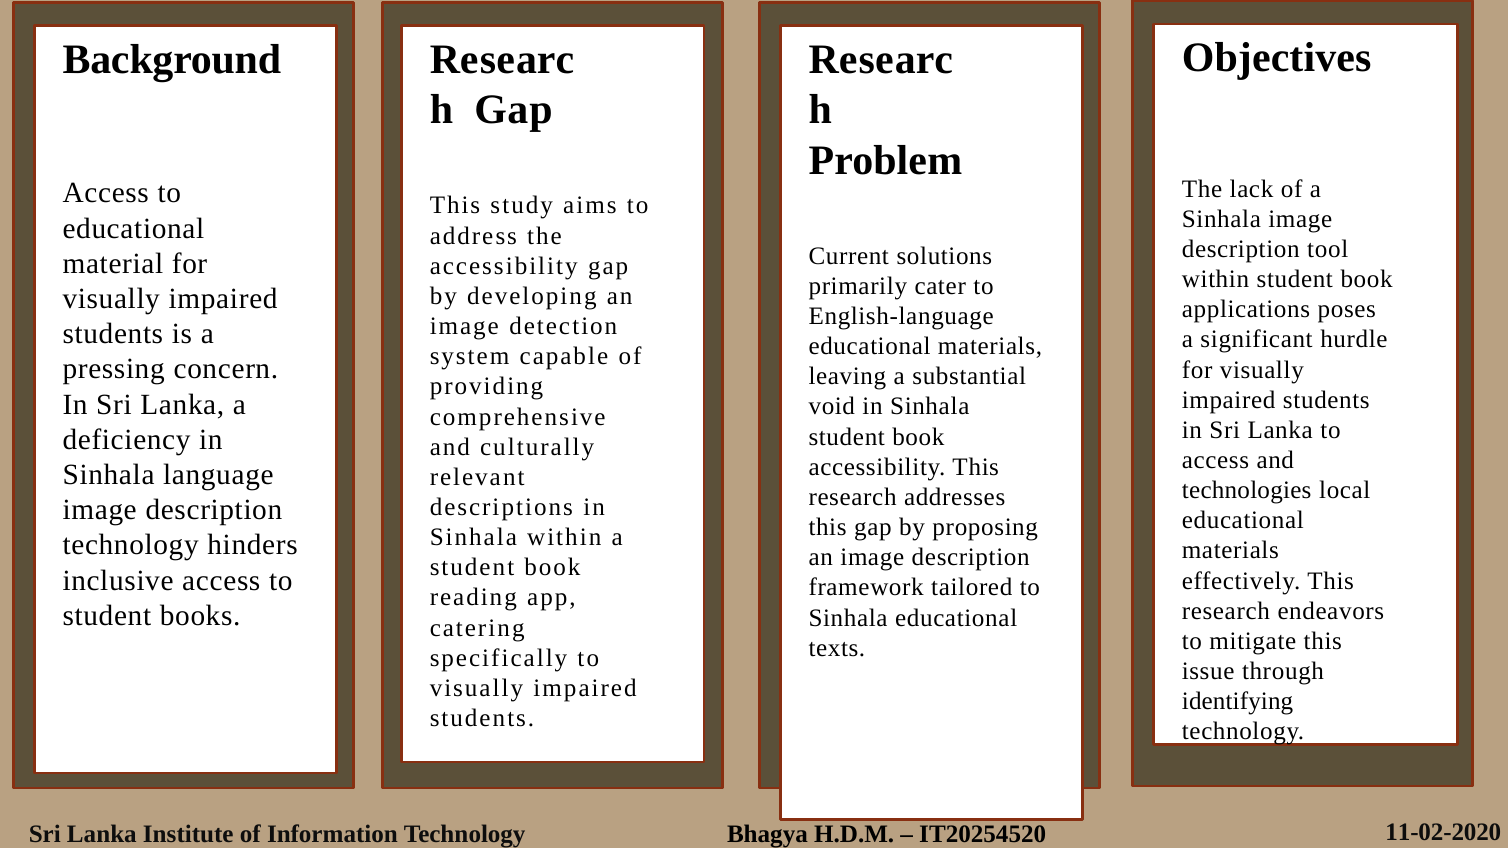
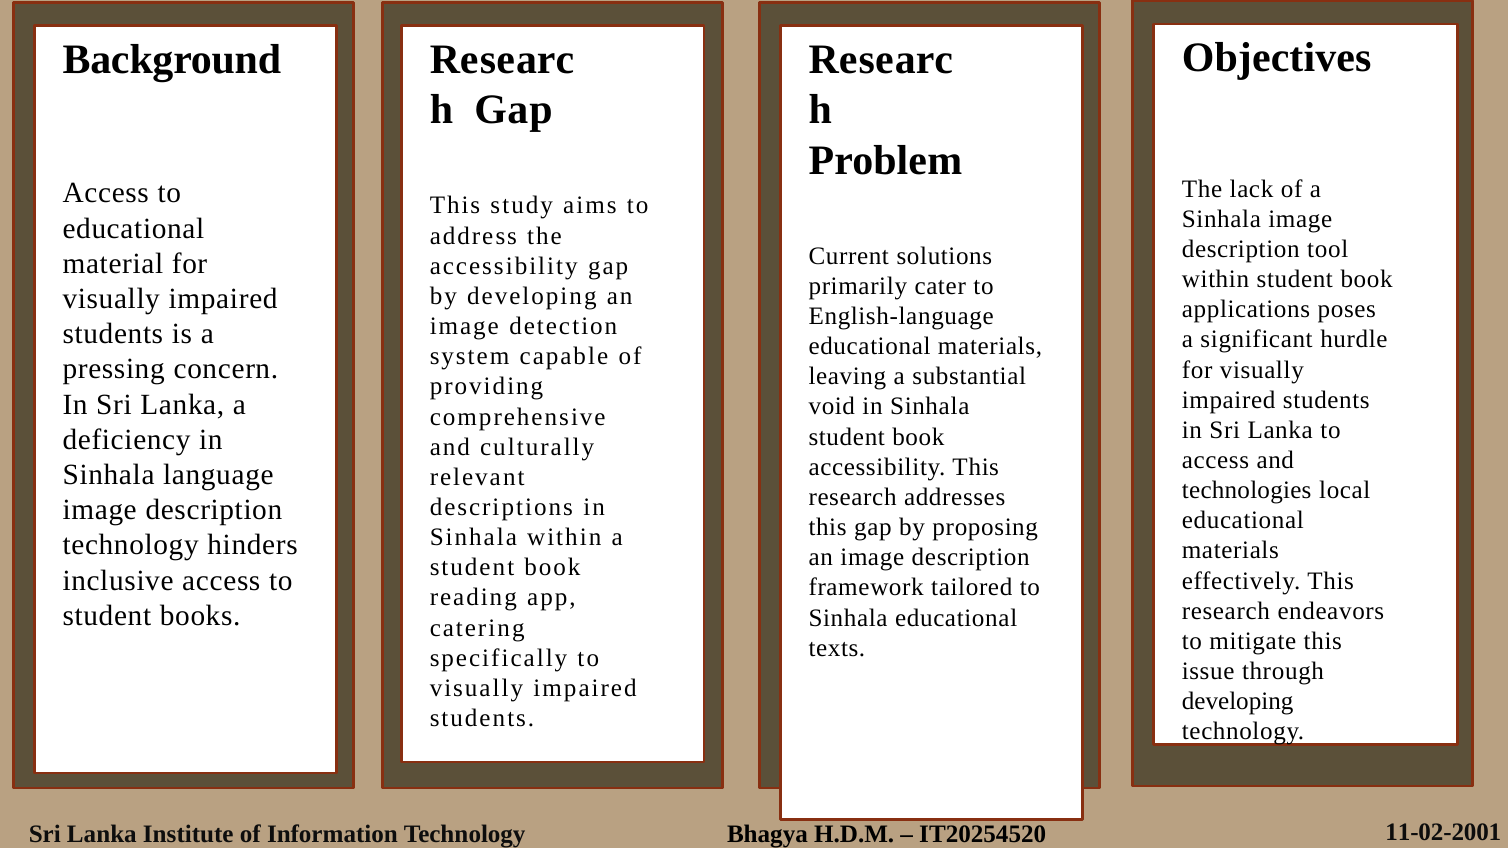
identifying: identifying -> developing (1238, 702)
11-02-2020: 11-02-2020 -> 11-02-2001 (1443, 833)
